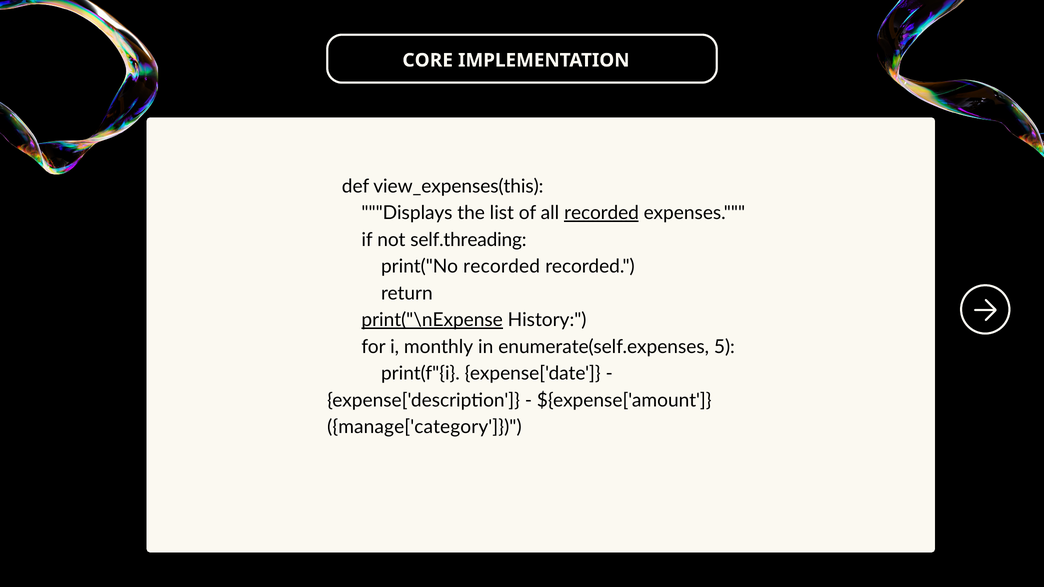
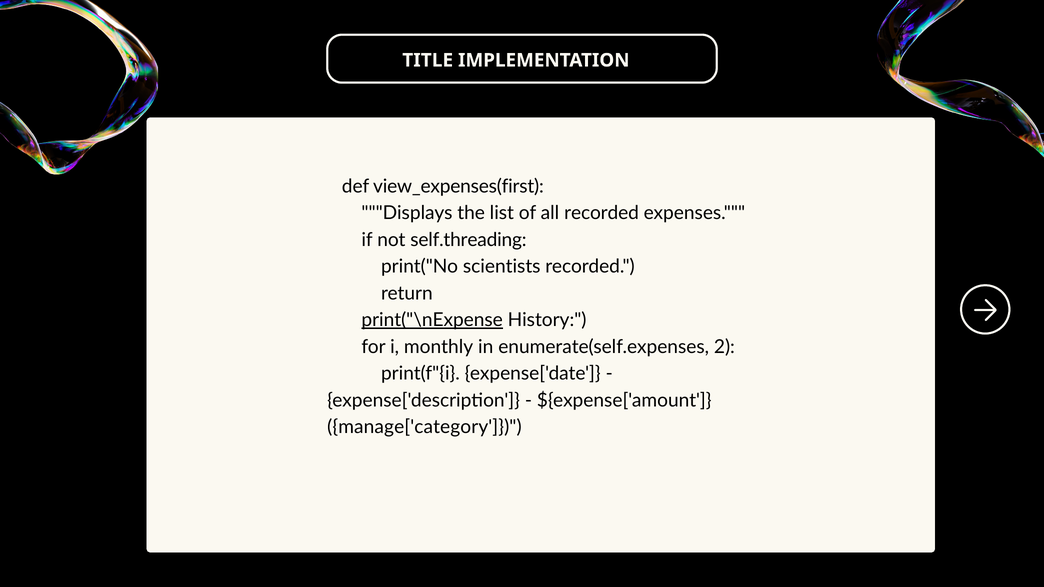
CORE: CORE -> TITLE (428, 60)
view_expenses(this: view_expenses(this -> view_expenses(first (458, 186)
recorded underline: present -> none (602, 213)
print("No recorded: recorded -> scientists (502, 267)
5: 5 -> 2 (724, 347)
